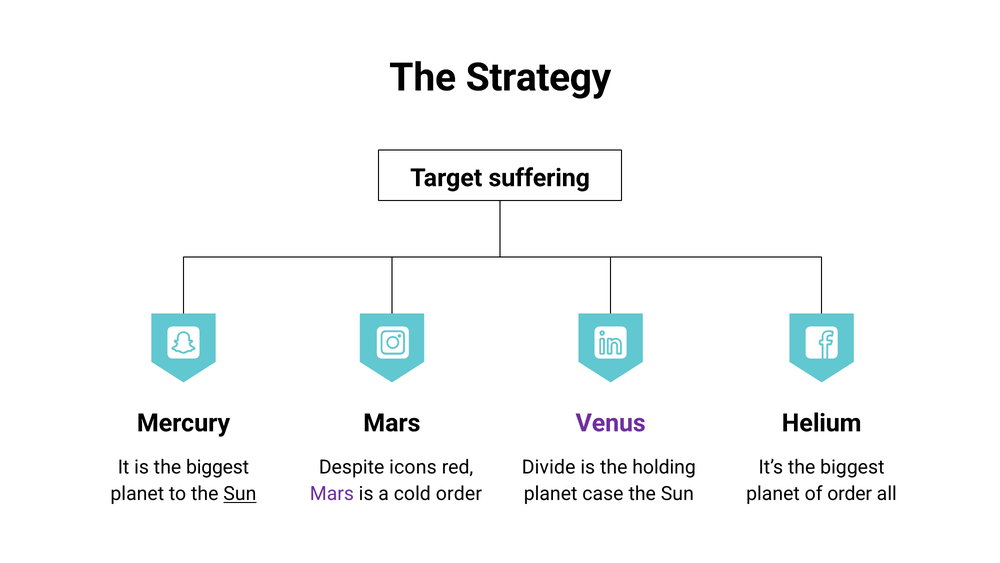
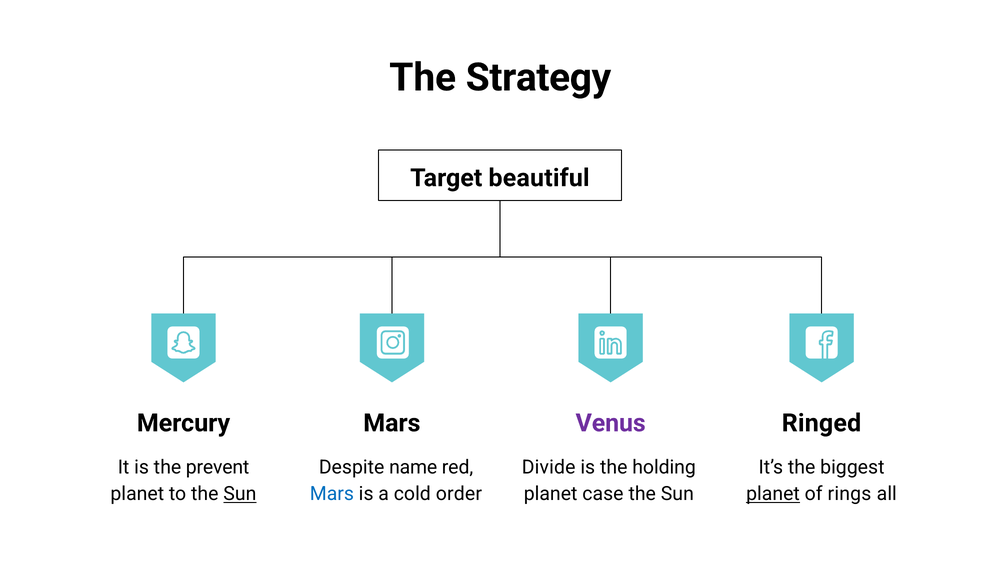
suffering: suffering -> beautiful (539, 178)
Helium: Helium -> Ringed (821, 423)
is the biggest: biggest -> prevent (218, 467)
icons: icons -> name (413, 467)
Mars colour: purple -> blue (332, 494)
planet underline: none -> present (773, 494)
of order: order -> rings (850, 494)
